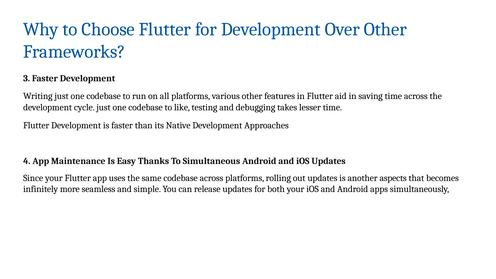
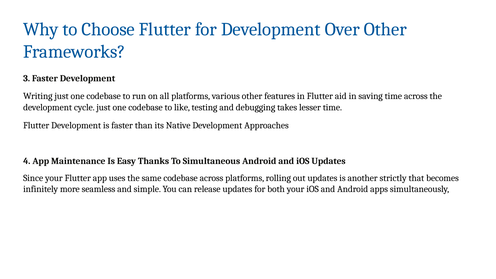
aspects: aspects -> strictly (393, 178)
